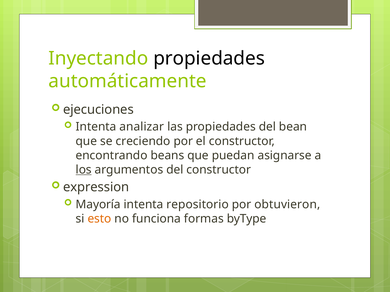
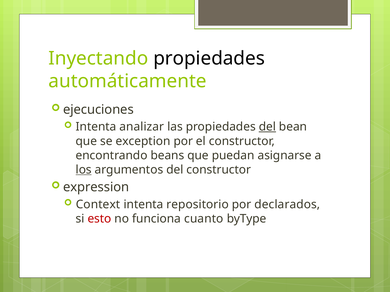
del underline: none -> present (267, 127)
creciendo: creciendo -> exception (143, 141)
Mayoría: Mayoría -> Context (98, 205)
obtuvieron: obtuvieron -> declarados (287, 205)
esto colour: orange -> red (99, 219)
formas: formas -> cuanto (204, 219)
